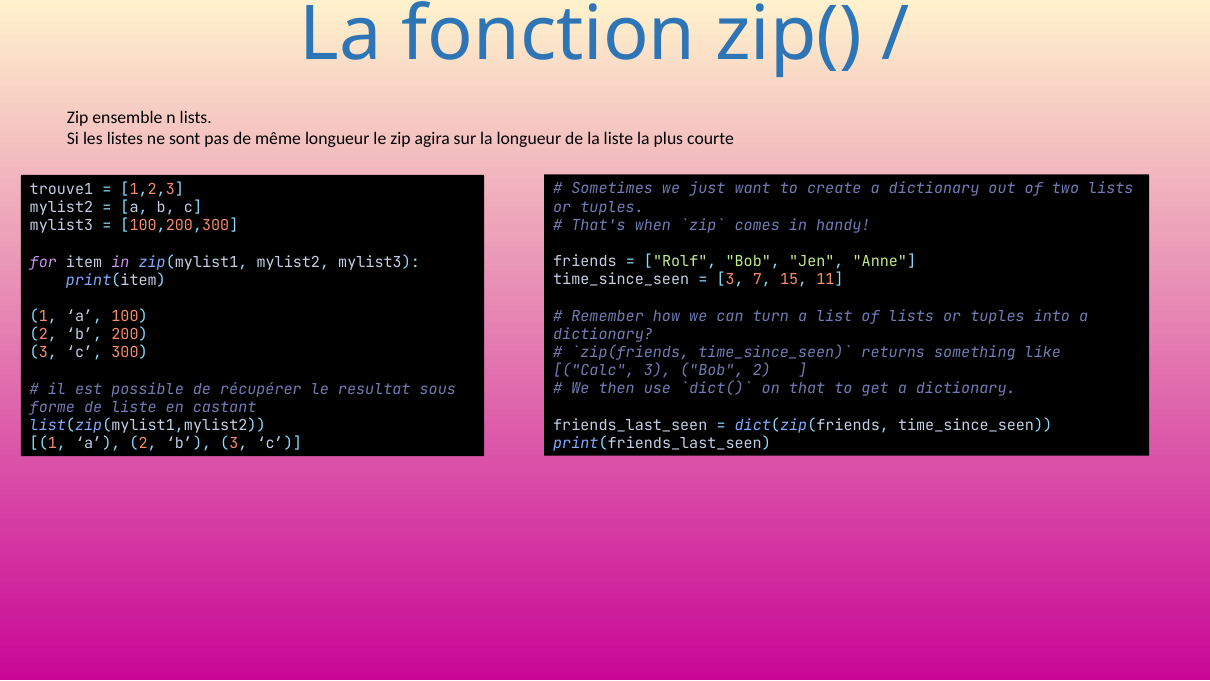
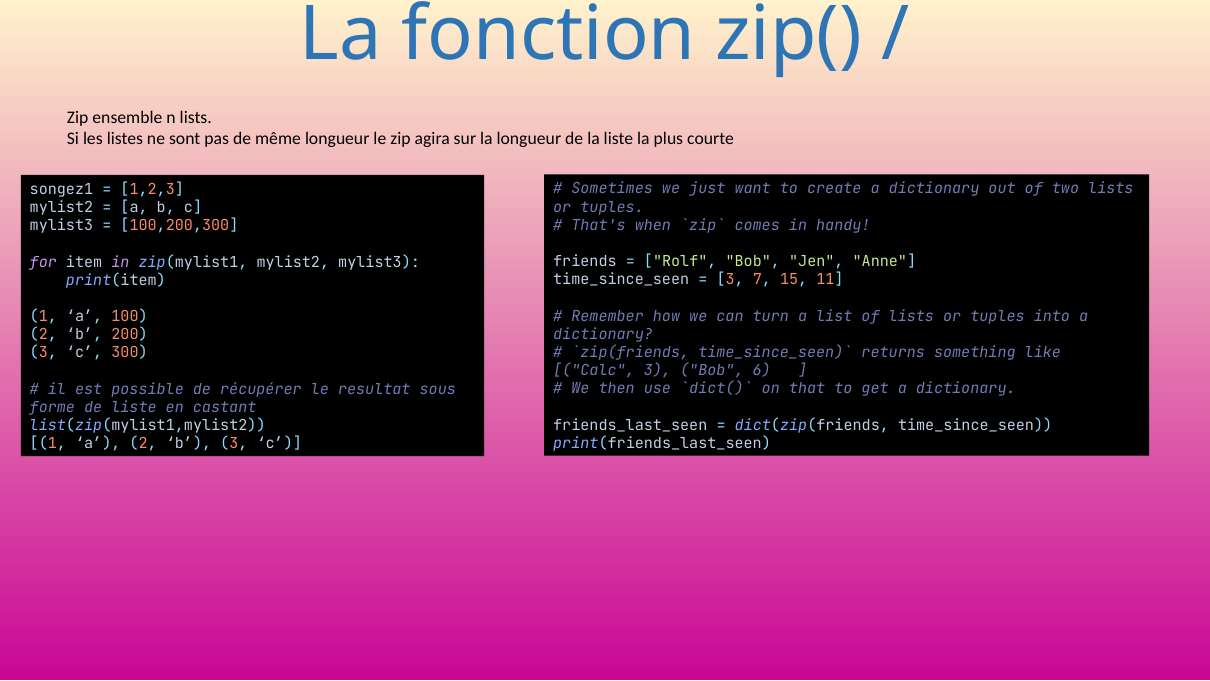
trouve1: trouve1 -> songez1 (61, 189)
Bob 2: 2 -> 6 (780, 370)
